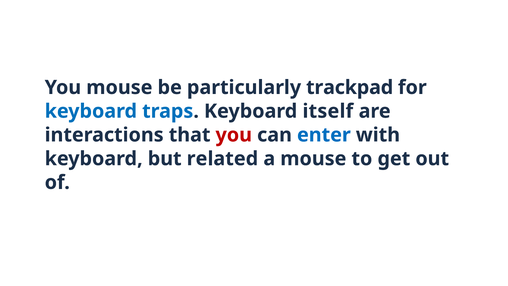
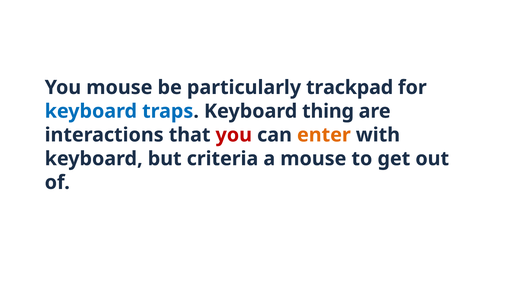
itself: itself -> thing (328, 111)
enter colour: blue -> orange (324, 135)
related: related -> criteria (222, 159)
